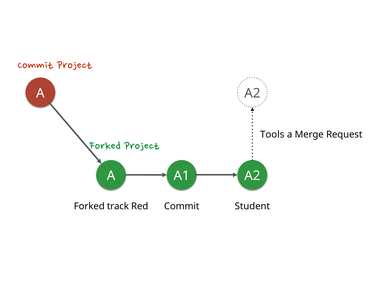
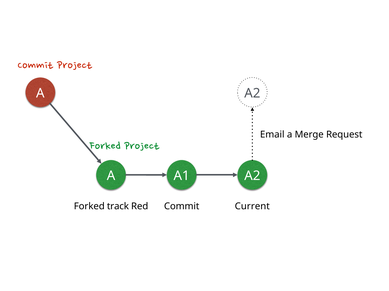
Tools: Tools -> Email (272, 135)
Student: Student -> Current (252, 207)
